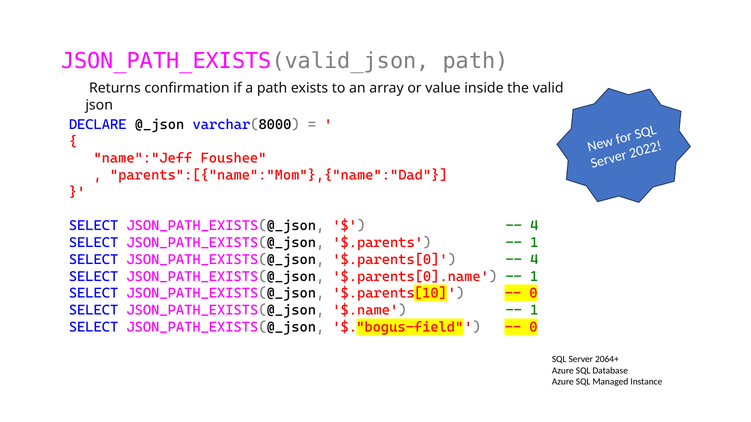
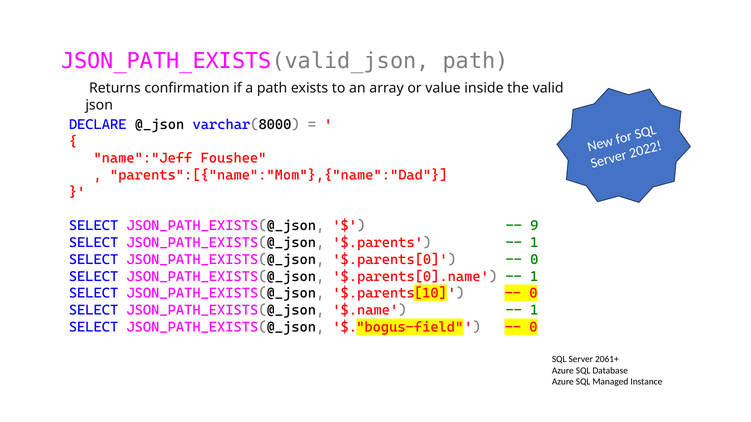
4: 4 -> 9 (534, 226)
4: 4 -> 0 (534, 260)
2064+: 2064+ -> 2061+ (607, 360)
